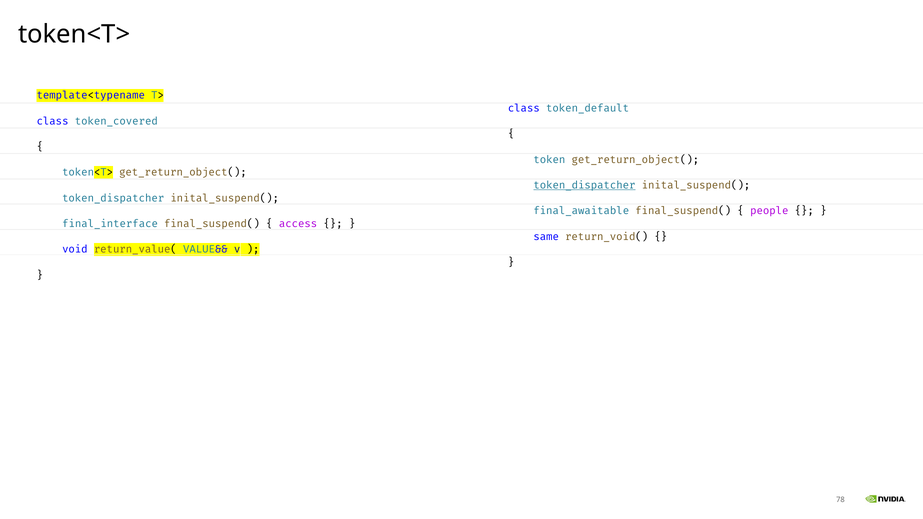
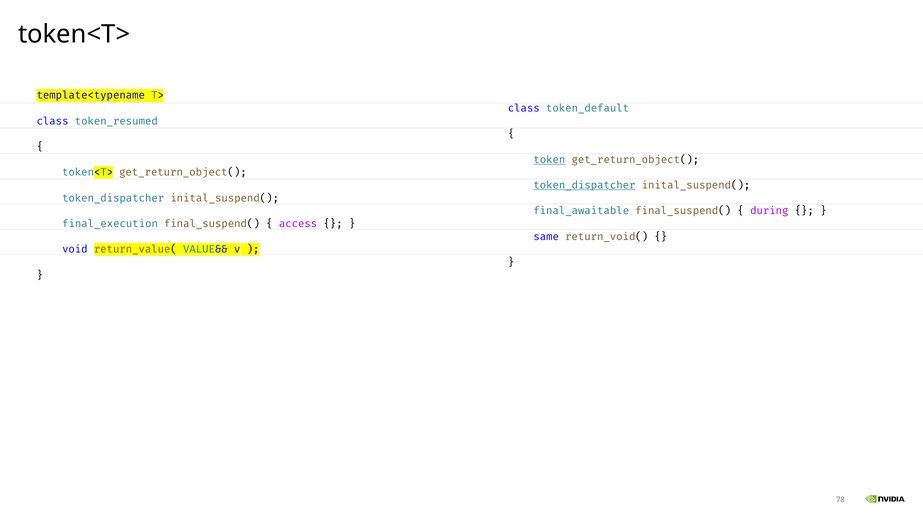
token_covered: token_covered -> token_resumed (116, 121)
token underline: none -> present (549, 160)
people: people -> during (769, 211)
final_interface: final_interface -> final_execution (110, 224)
